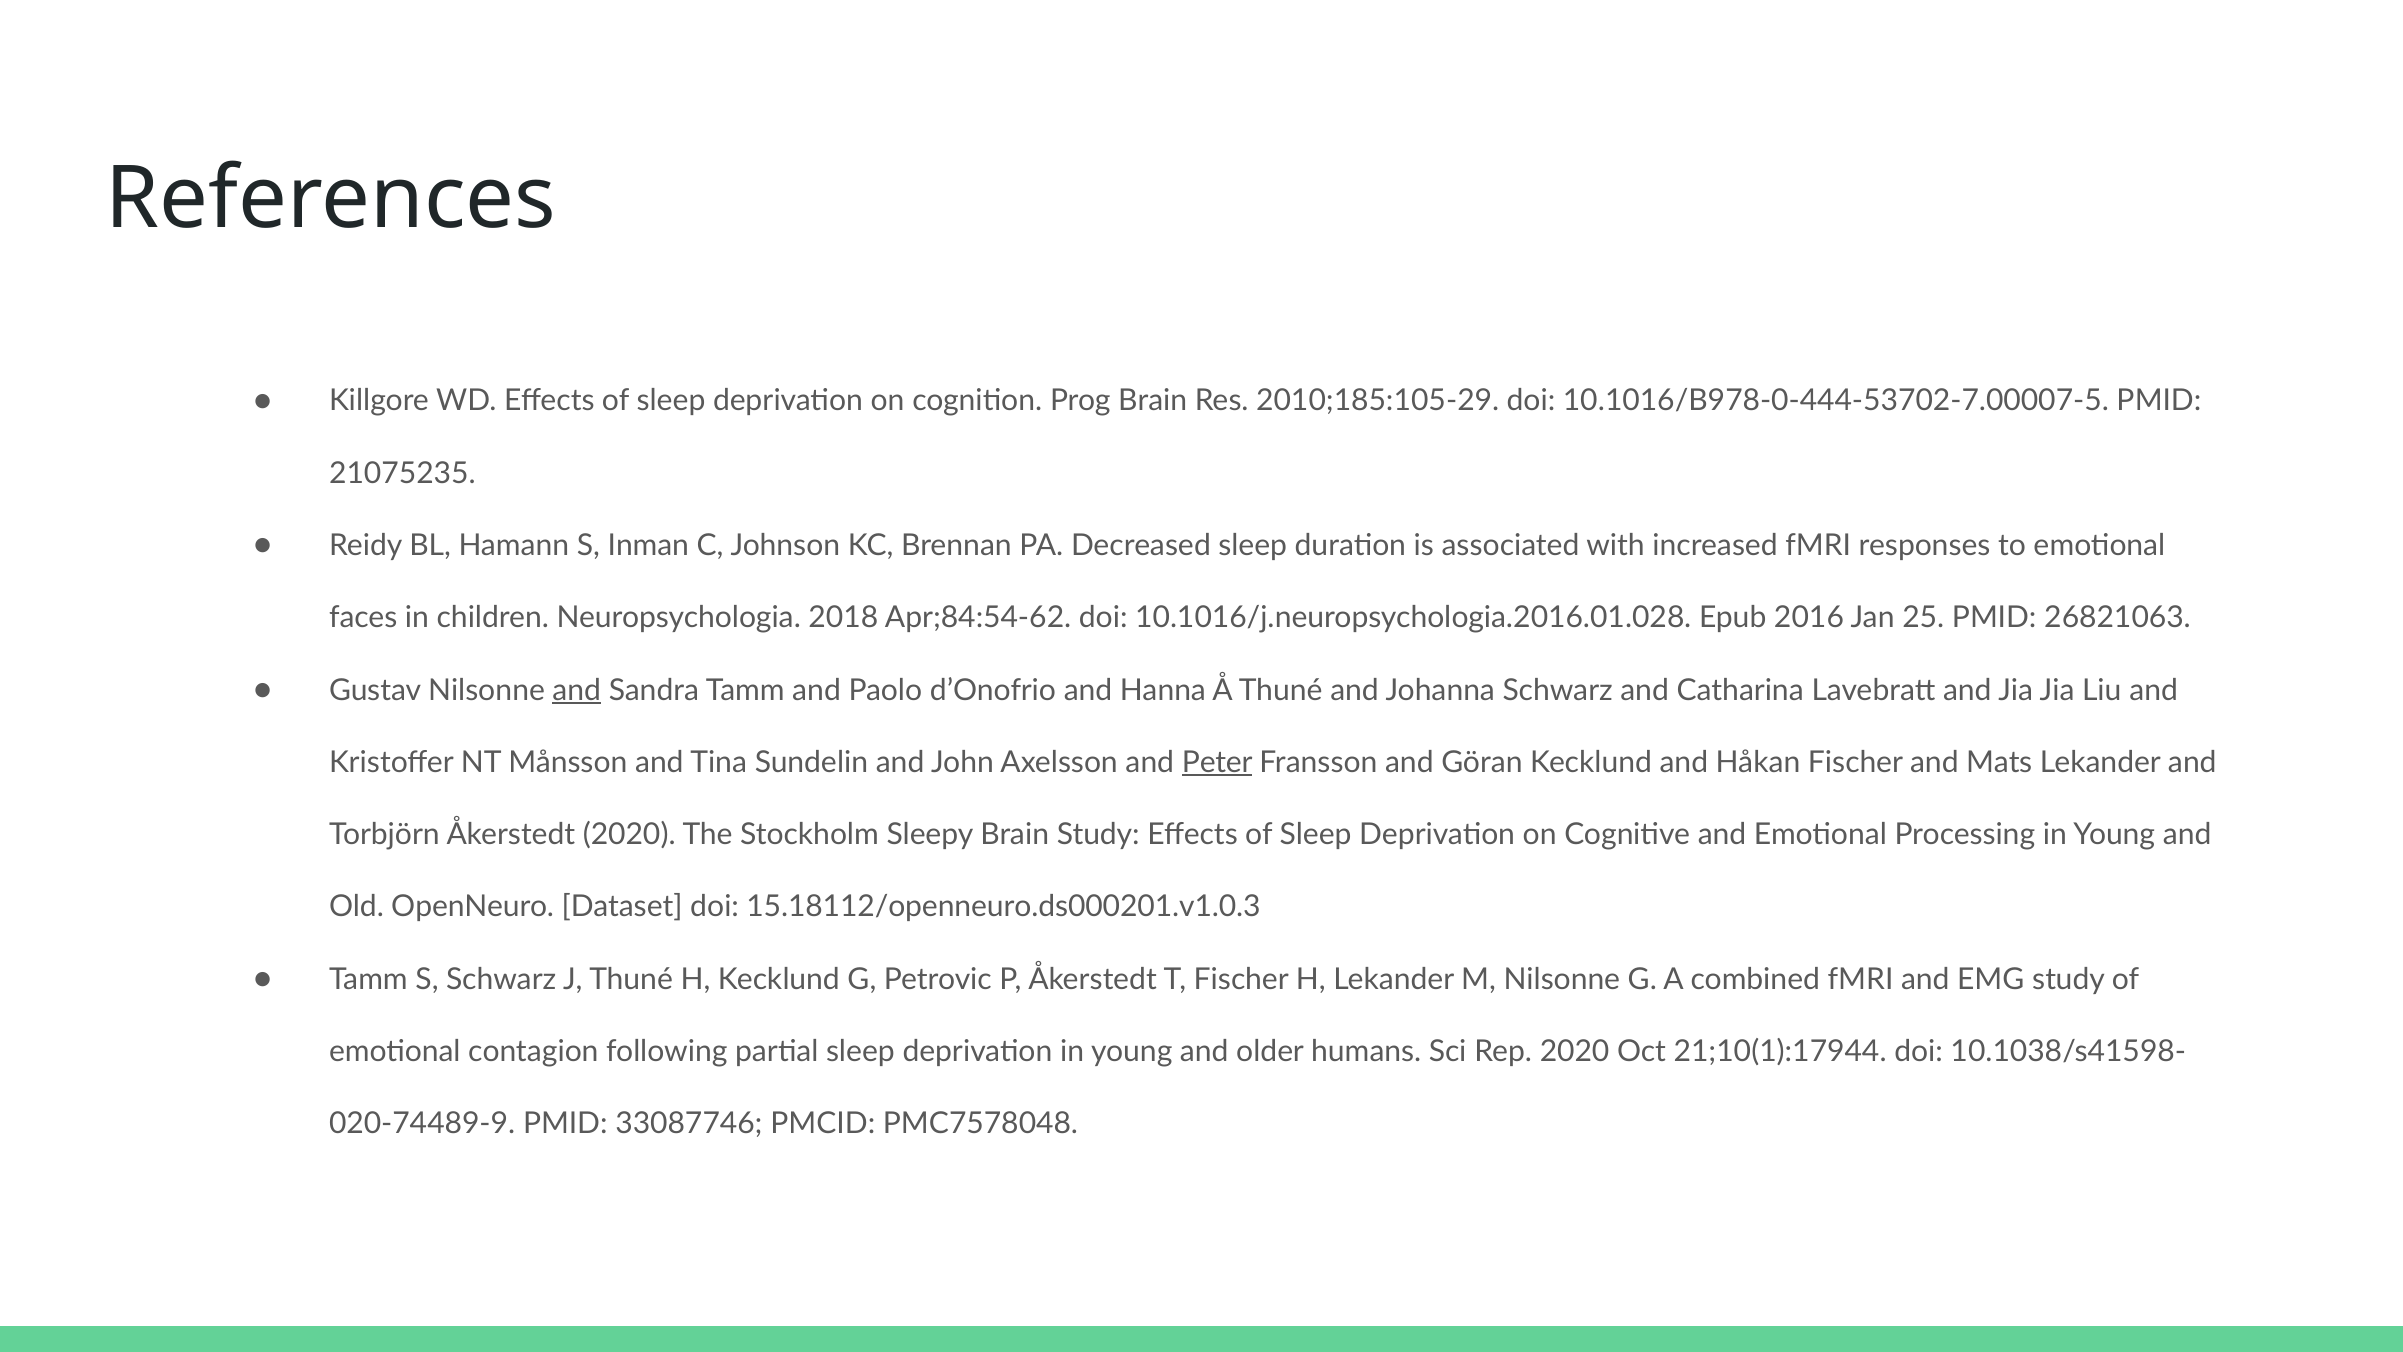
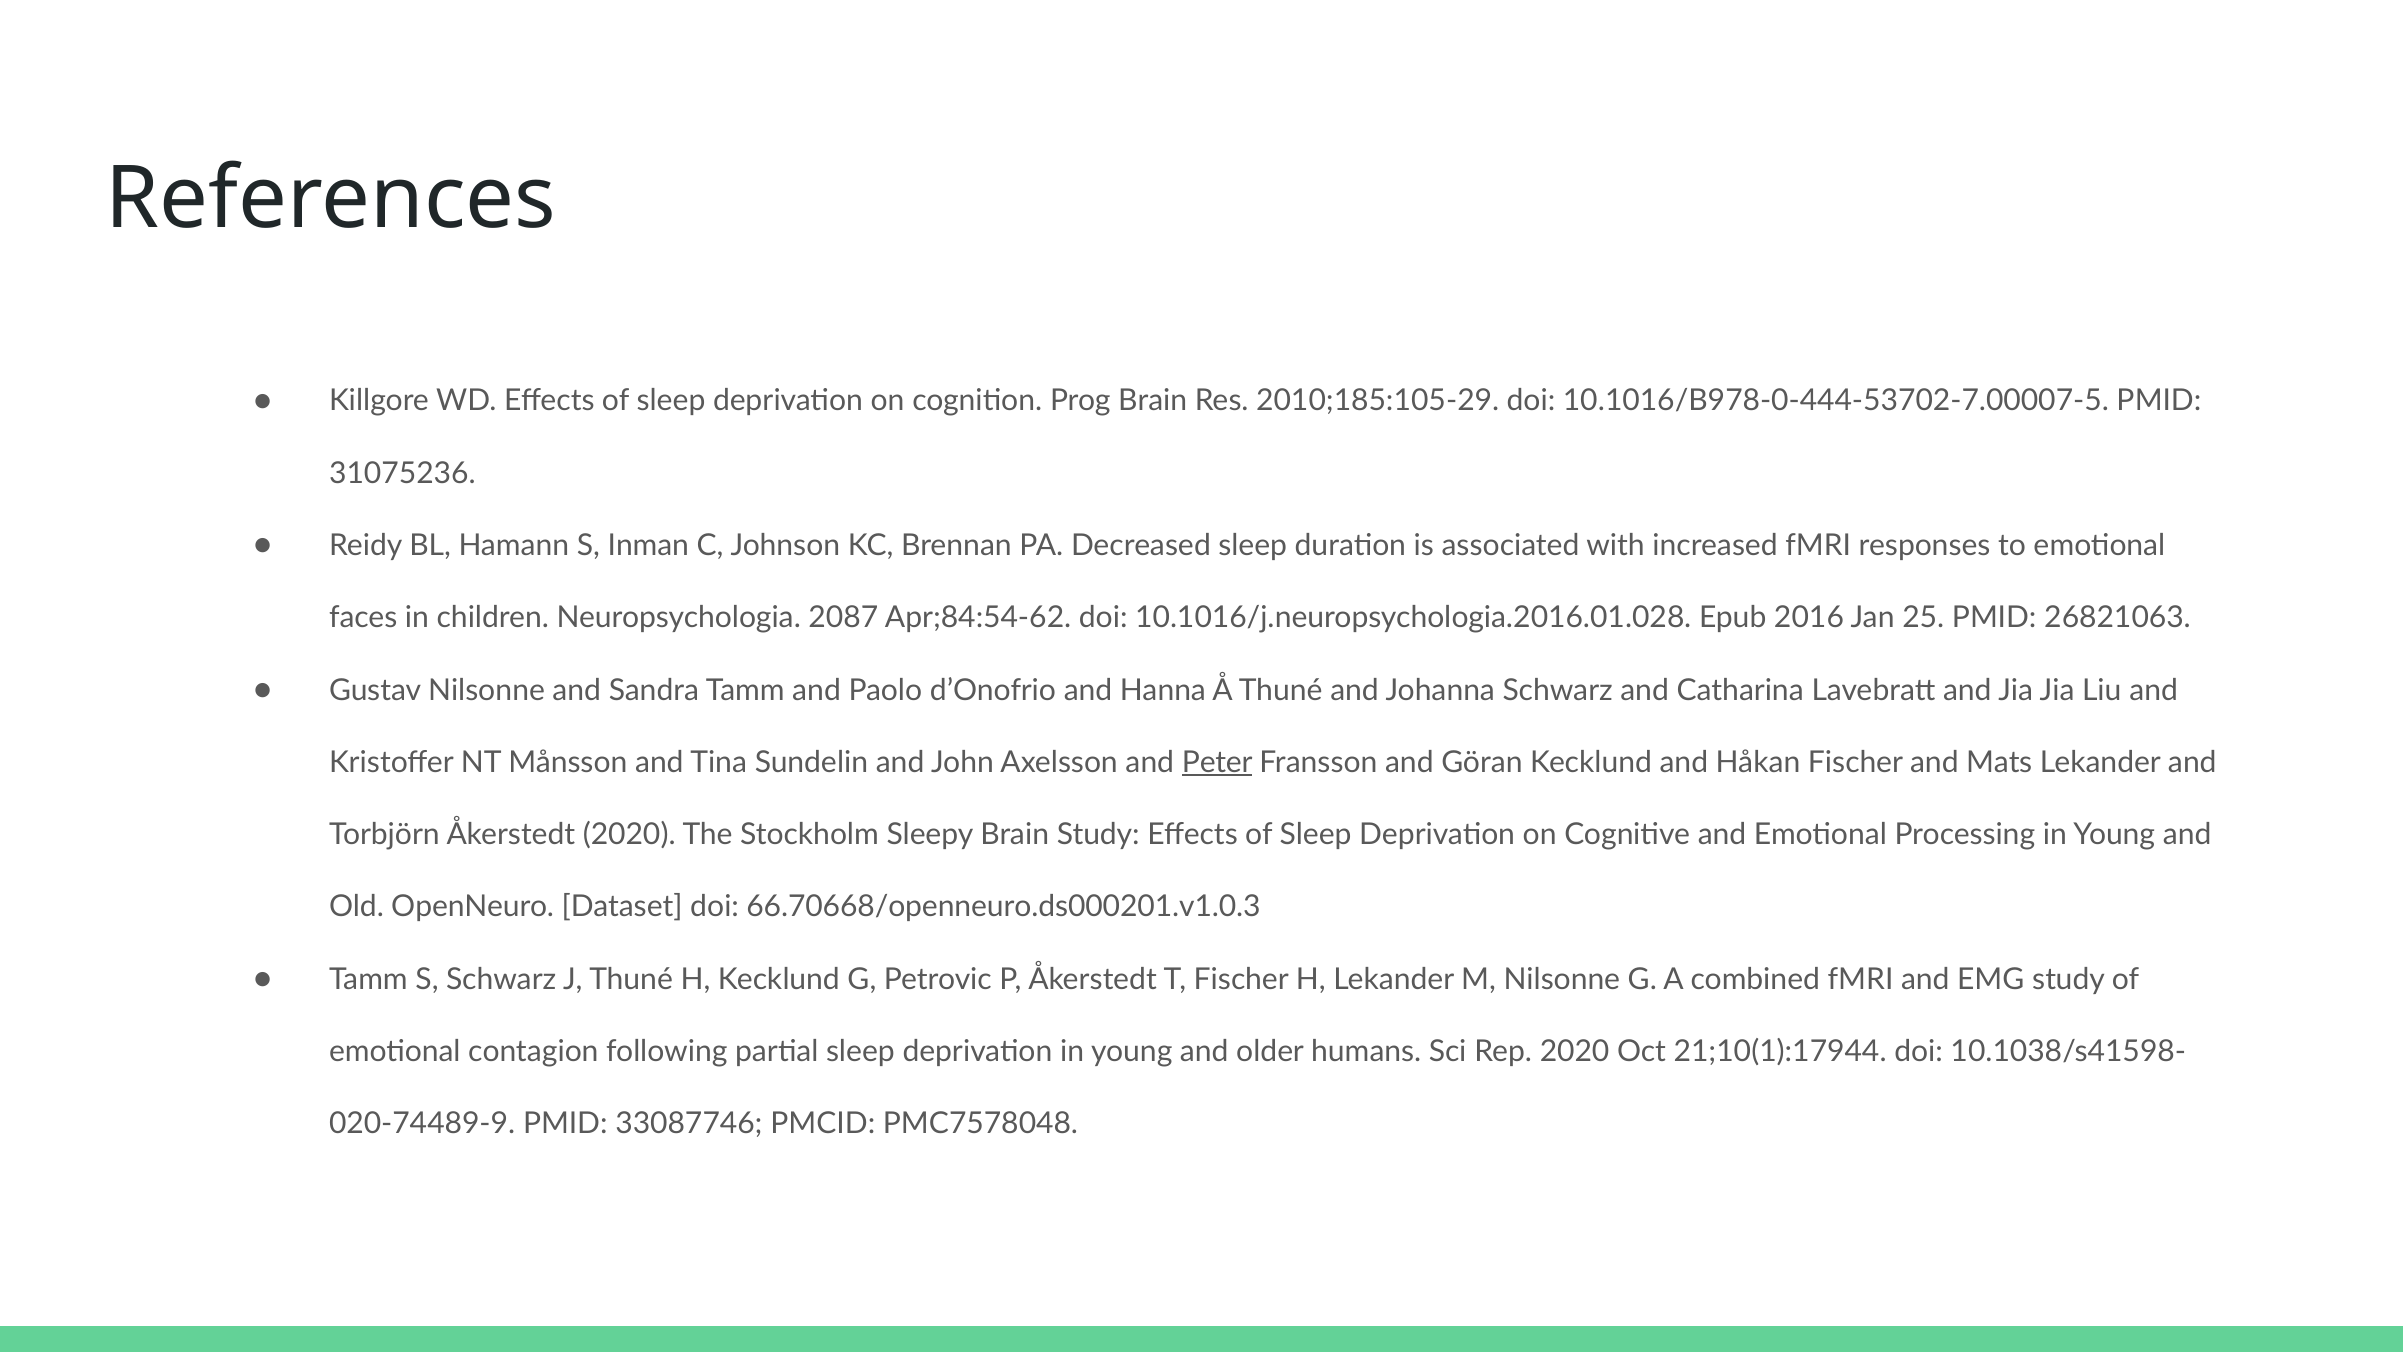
21075235: 21075235 -> 31075236 (402, 473)
2018: 2018 -> 2087 (843, 618)
and underline: present -> none (577, 690)
15.18112/openneuro.ds000201.v1.0.3: 15.18112/openneuro.ds000201.v1.0.3 -> 66.70668/openneuro.ds000201.v1.0.3 (1004, 907)
